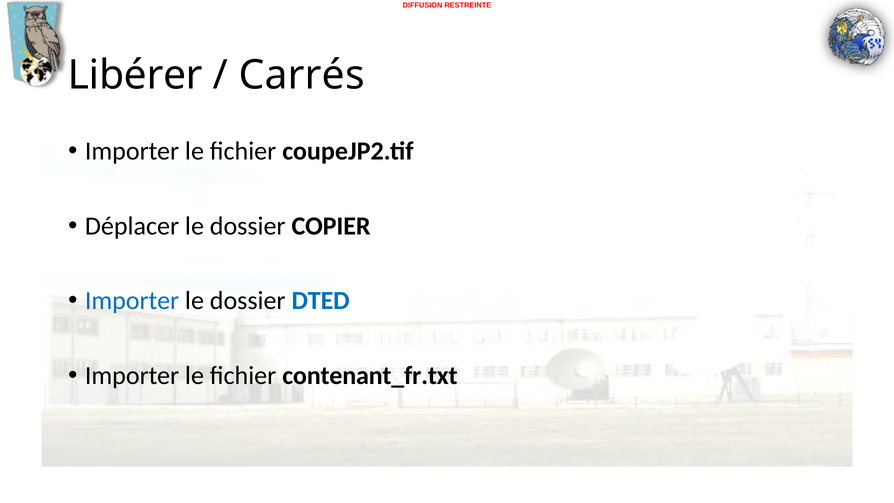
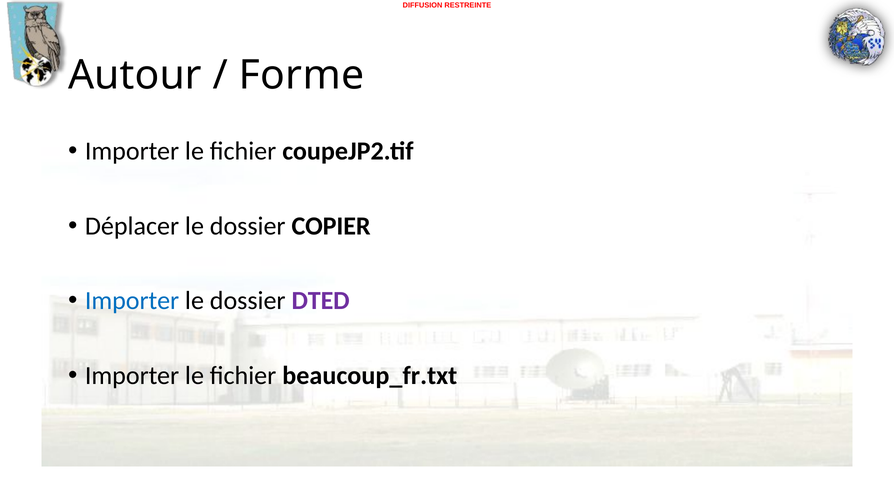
Libérer: Libérer -> Autour (135, 75)
Carrés: Carrés -> Forme (301, 75)
DTED colour: blue -> purple (321, 301)
contenant_fr.txt: contenant_fr.txt -> beaucoup_fr.txt (370, 376)
